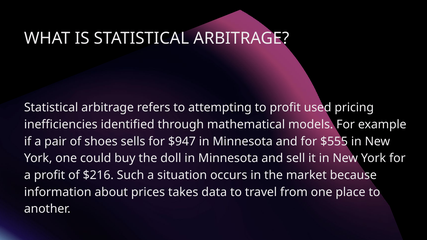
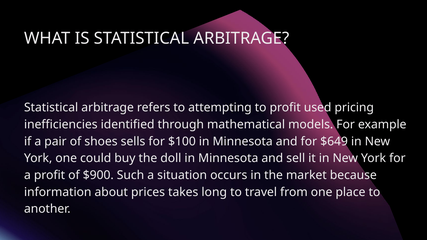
$947: $947 -> $100 (182, 141)
$555: $555 -> $649 (334, 141)
$216: $216 -> $900 (98, 175)
data: data -> long (214, 192)
